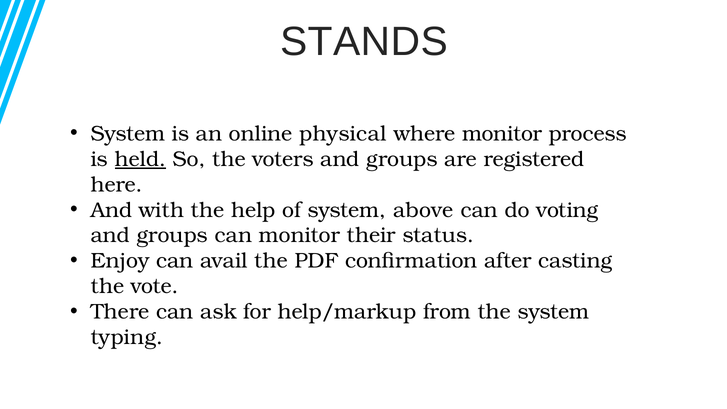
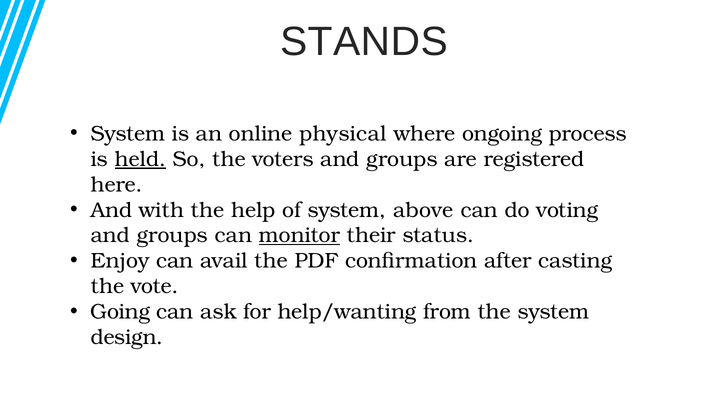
where monitor: monitor -> ongoing (502, 134)
monitor underline: none -> present (299, 235)
There: There -> Going (120, 312)
help/markup: help/markup -> help/wanting (347, 312)
typing: typing -> design (127, 337)
